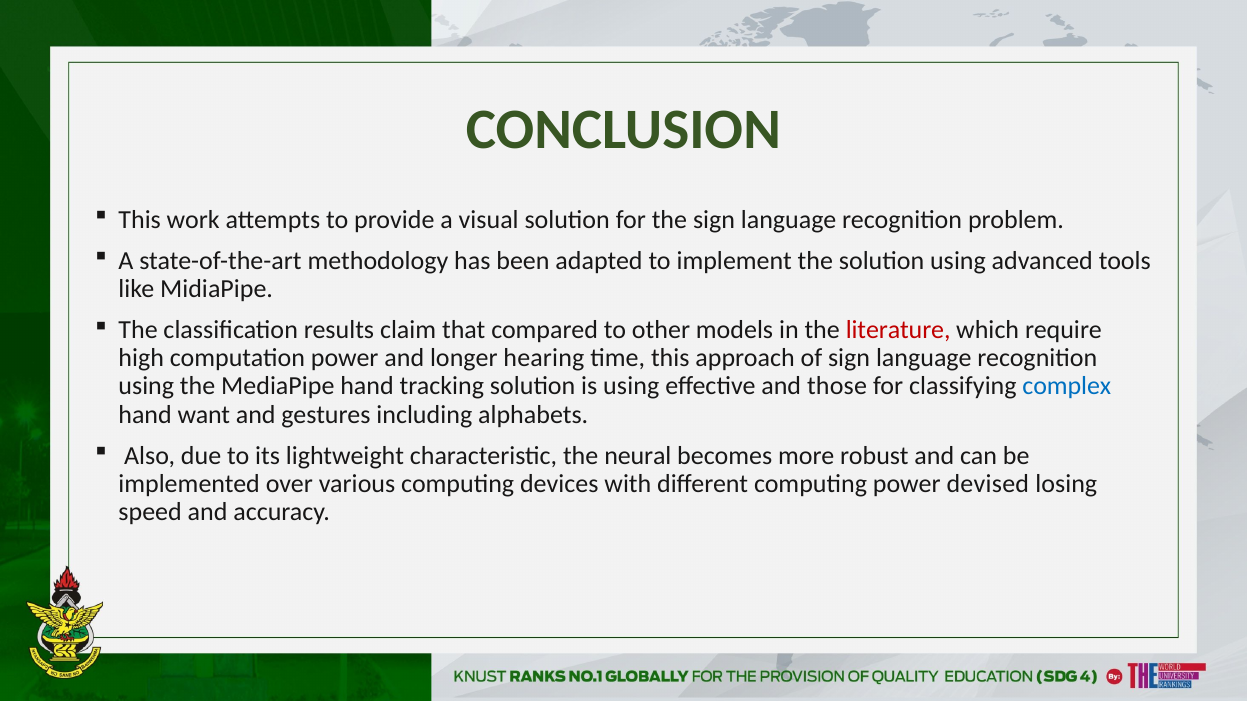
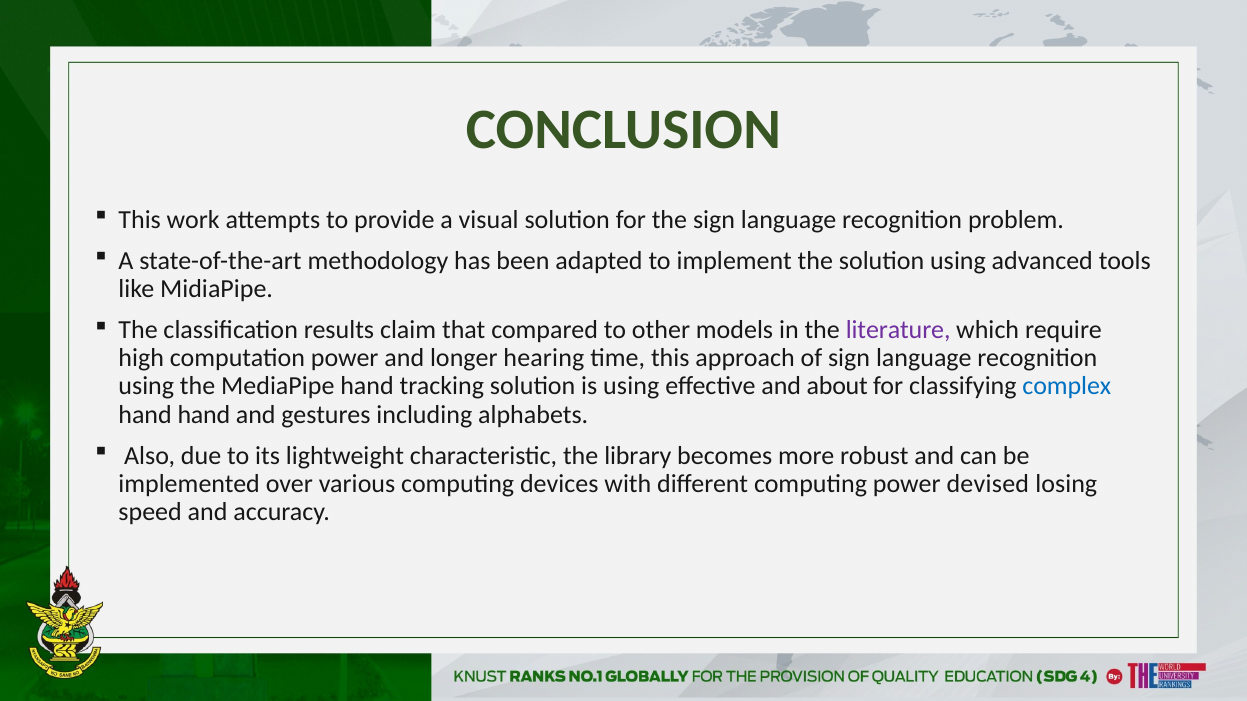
literature colour: red -> purple (898, 330)
those: those -> about (837, 387)
hand want: want -> hand (204, 415)
neural: neural -> library (638, 456)
